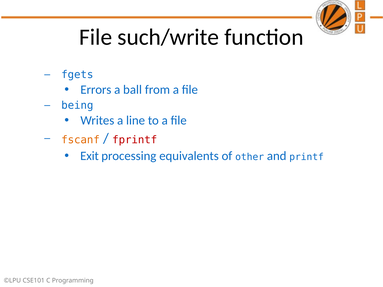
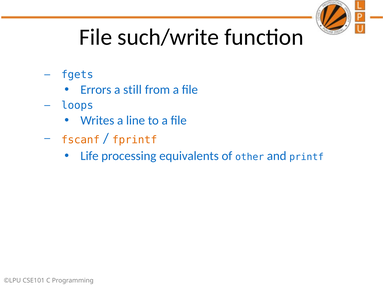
ball: ball -> still (133, 90)
being: being -> loops (77, 105)
fprintf colour: red -> orange (135, 140)
Exit: Exit -> Life (89, 156)
